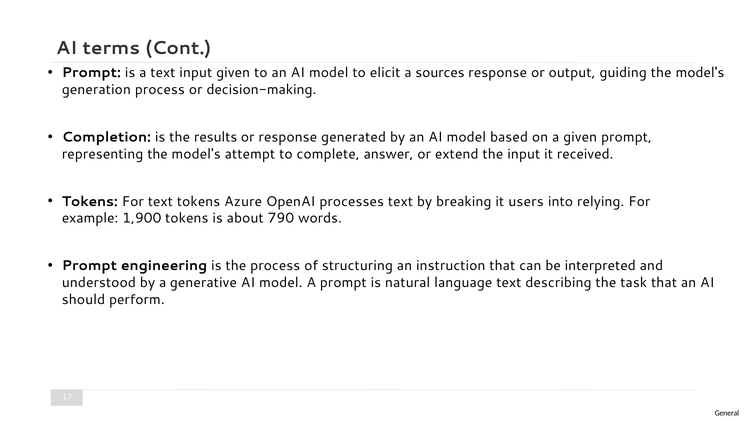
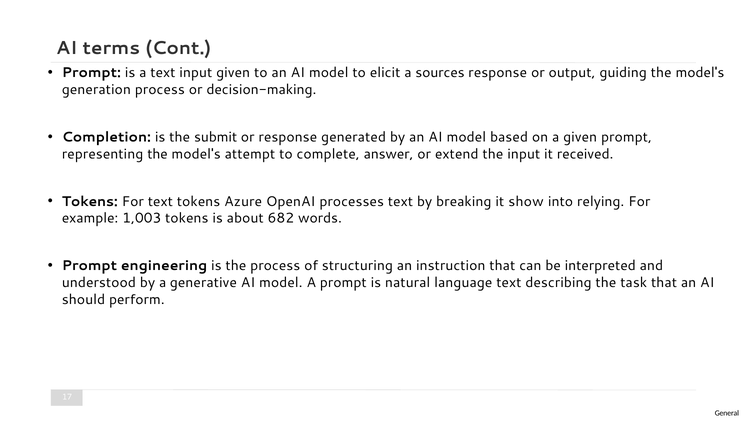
results: results -> submit (216, 137)
users: users -> show (526, 201)
1,900: 1,900 -> 1,003 (142, 218)
790: 790 -> 682 (281, 218)
